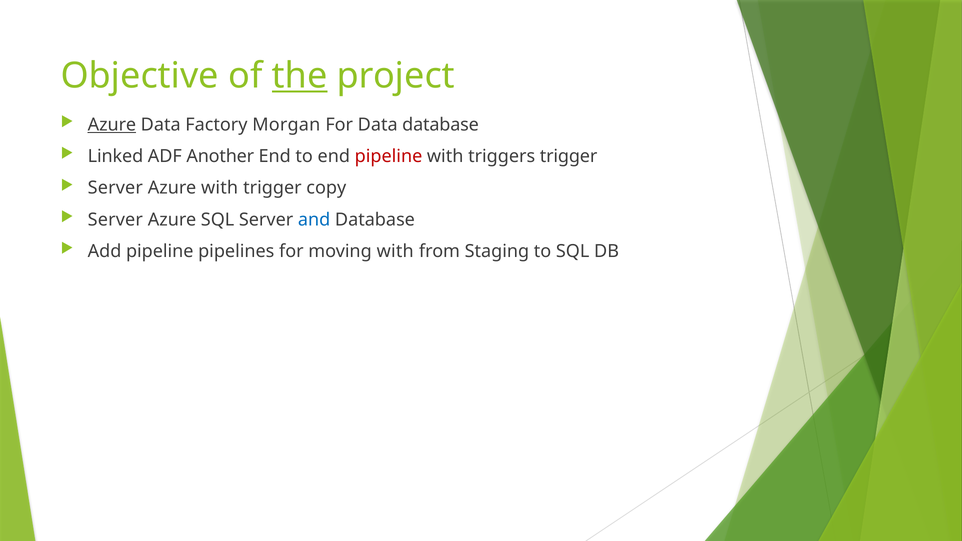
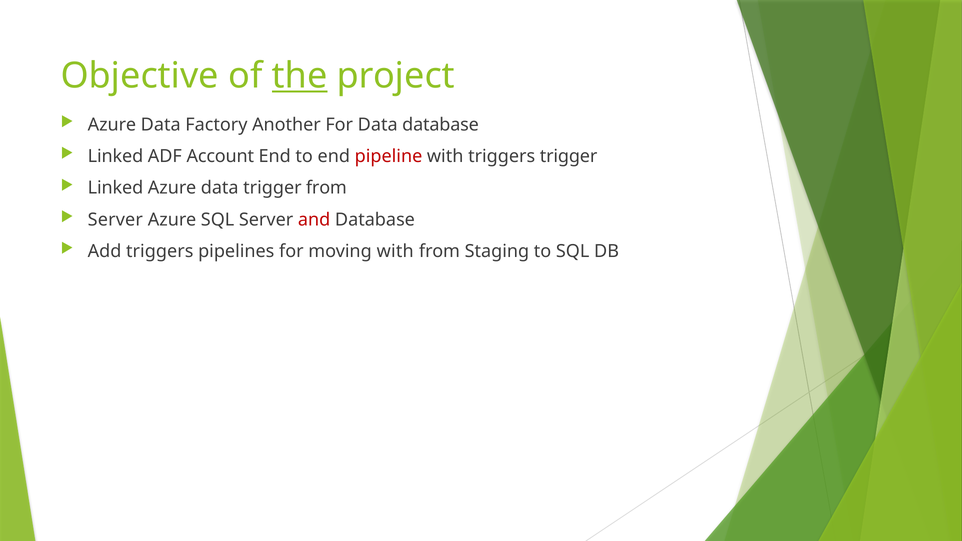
Azure underline: present -> none (112, 125)
Morgan: Morgan -> Another (286, 125)
Another: Another -> Account (220, 156)
Server: Server -> Linked (115, 188)
with: with -> data (220, 188)
trigger copy: copy -> from (326, 188)
and colour: blue -> red (314, 220)
Add pipeline: pipeline -> triggers (160, 251)
